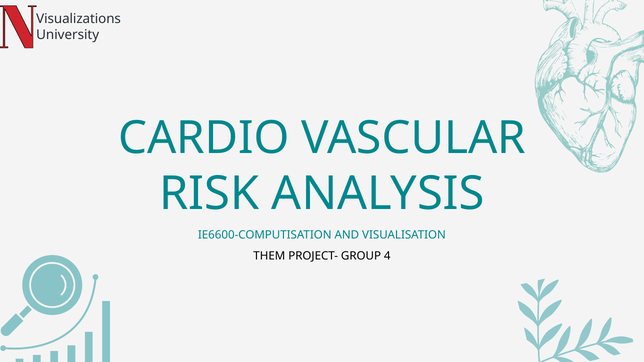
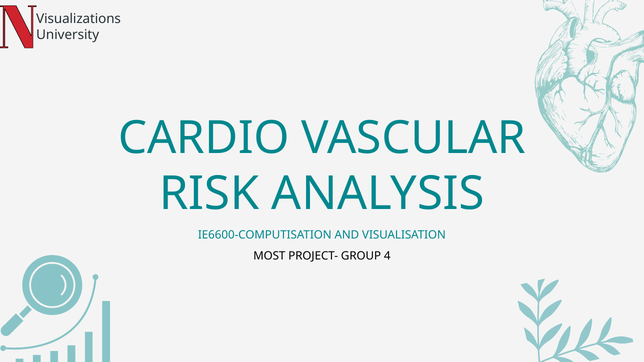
THEM: THEM -> MOST (269, 256)
